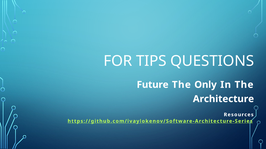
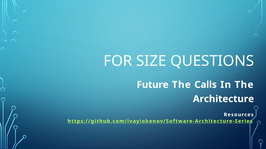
TIPS: TIPS -> SIZE (151, 61)
Only: Only -> Calls (206, 85)
